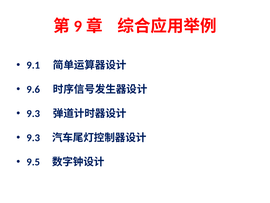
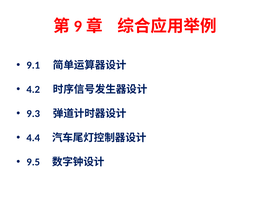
9.6: 9.6 -> 4.2 (33, 89)
9.3: 9.3 -> 4.4 (33, 137)
